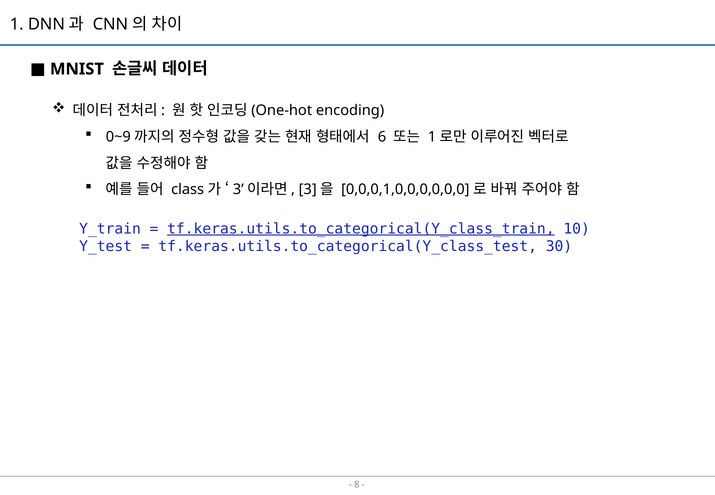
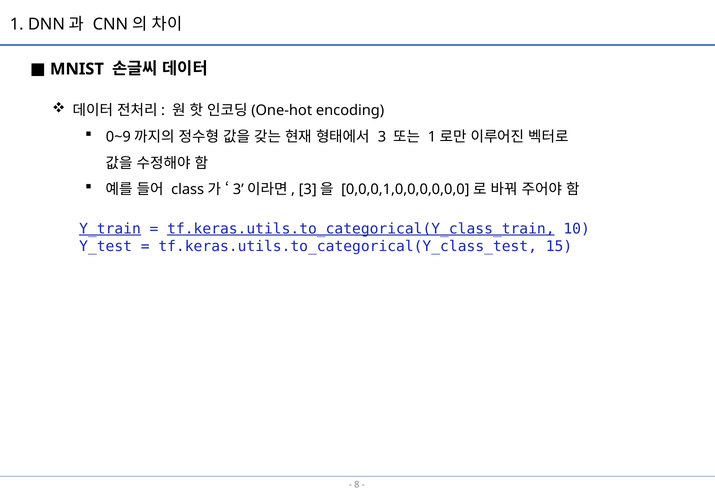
6: 6 -> 3 (382, 137)
Y_train underline: none -> present (110, 229)
30: 30 -> 15 (559, 246)
